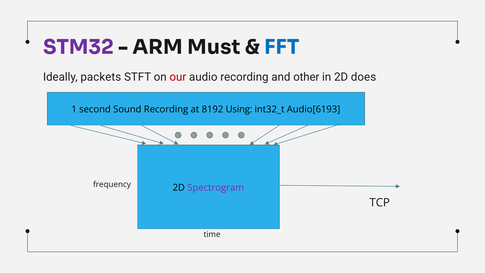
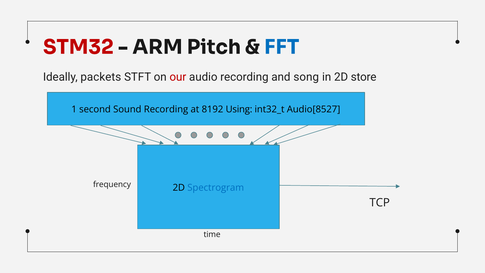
STM32 colour: purple -> red (78, 47)
Must: Must -> Pitch (214, 47)
other: other -> song (306, 77)
does: does -> store (364, 77)
Audio[6193: Audio[6193 -> Audio[8527 (314, 109)
Spectrogram colour: purple -> blue (216, 187)
